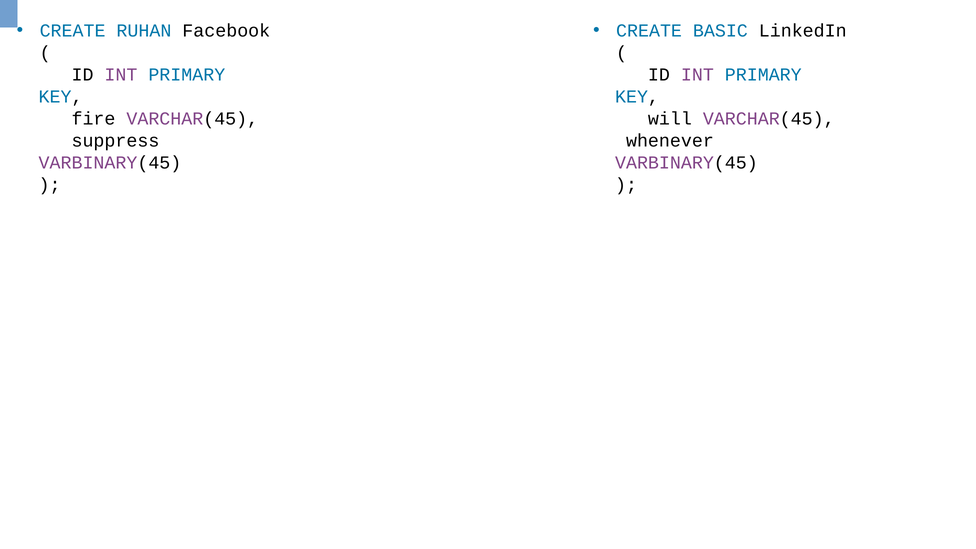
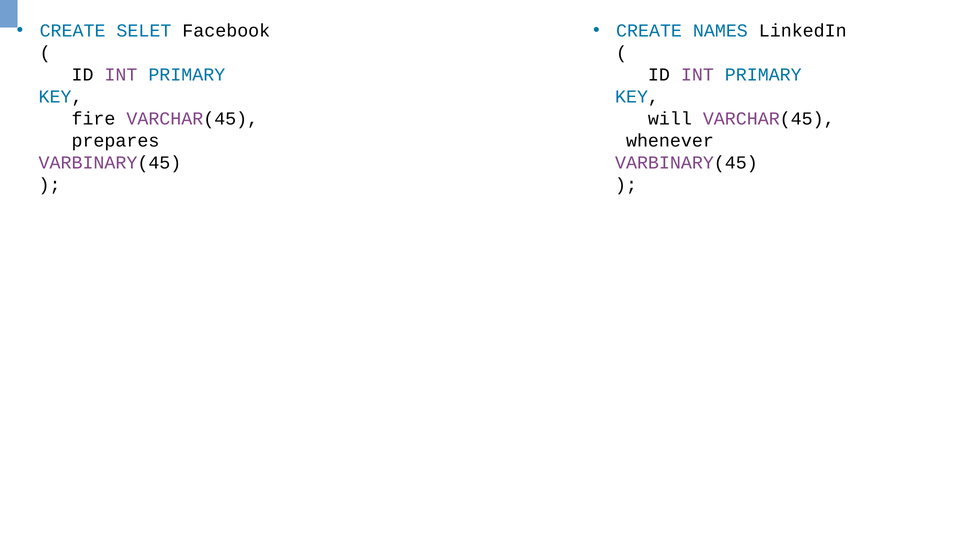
RUHAN: RUHAN -> SELET (144, 31)
BASIC: BASIC -> NAMES (720, 31)
suppress: suppress -> prepares (115, 141)
